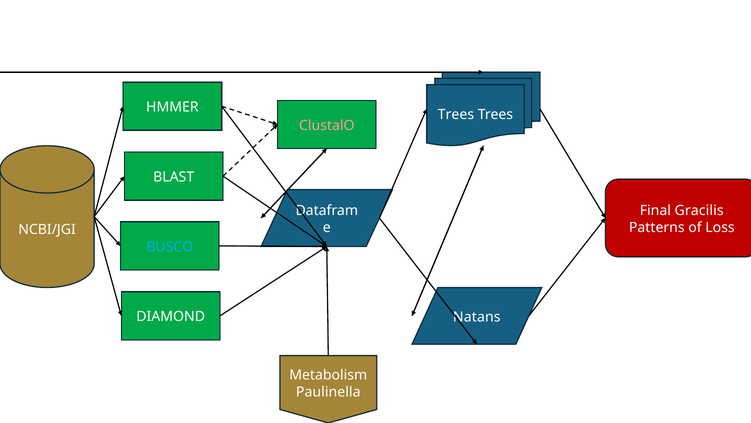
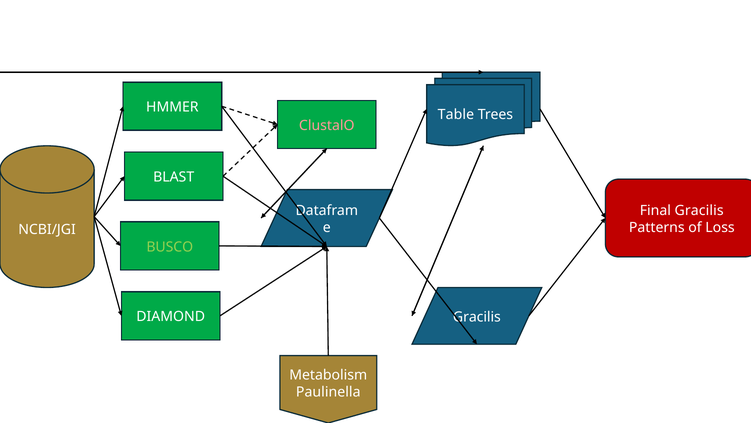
Trees: Trees -> Table (456, 115)
BUSCO colour: light blue -> light green (170, 247)
Natans: Natans -> Gracilis (477, 316)
